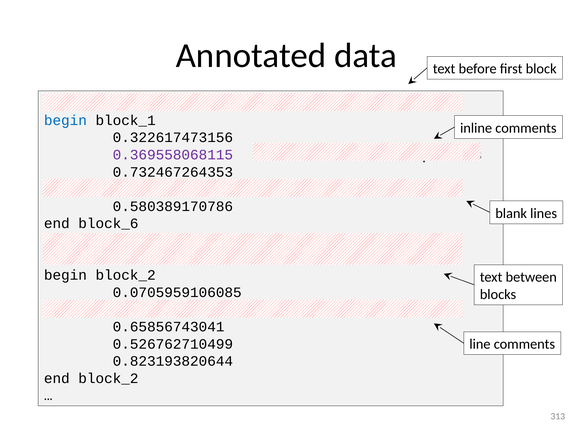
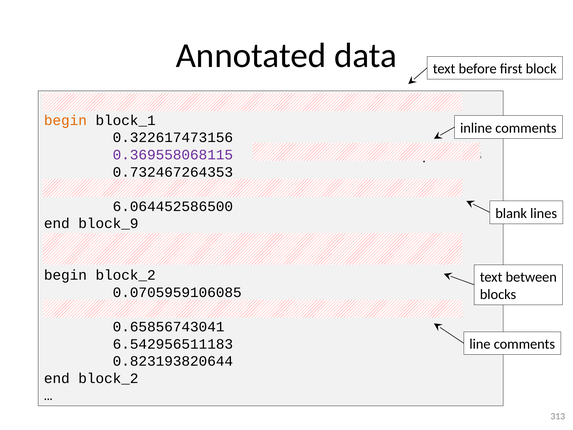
begin colour: blue -> orange (65, 120)
0.580389170786: 0.580389170786 -> 6.064452586500 (173, 206)
block_6: block_6 -> block_9 (108, 223)
0.526762710499: 0.526762710499 -> 6.542956511183 (173, 344)
